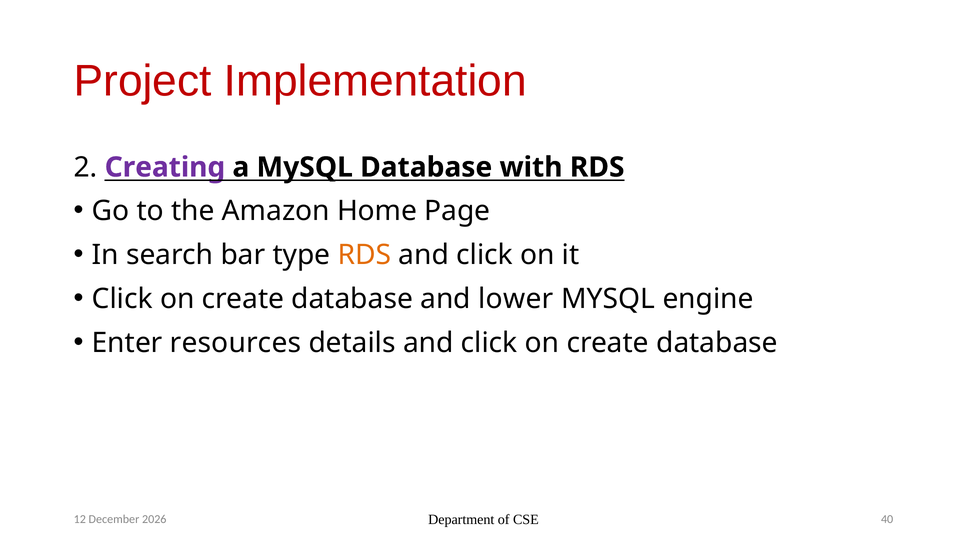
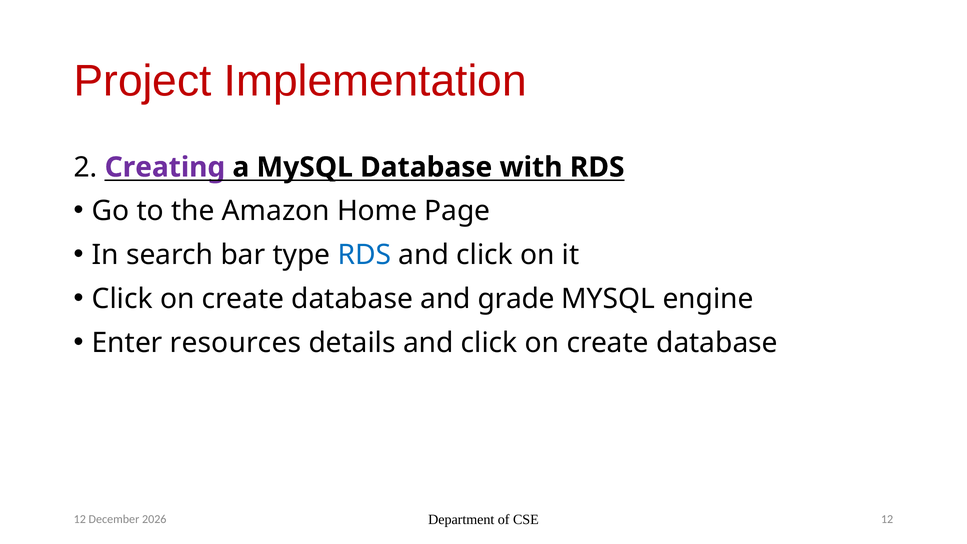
RDS colour: orange -> blue (364, 255)
lower: lower -> grade (516, 299)
CSE 40: 40 -> 12 (887, 519)
